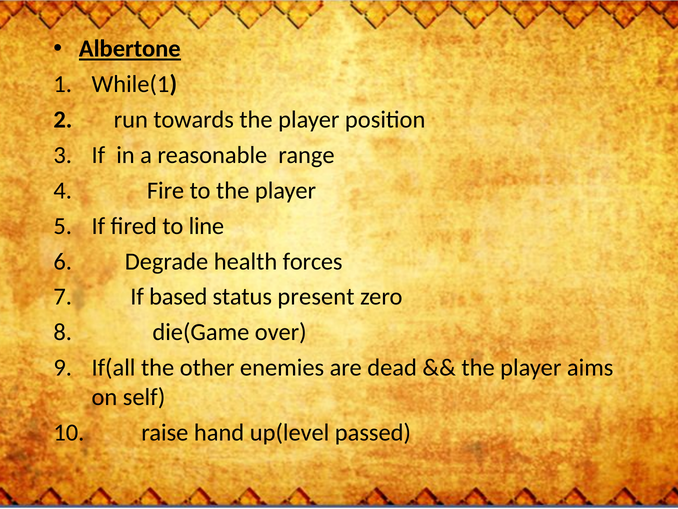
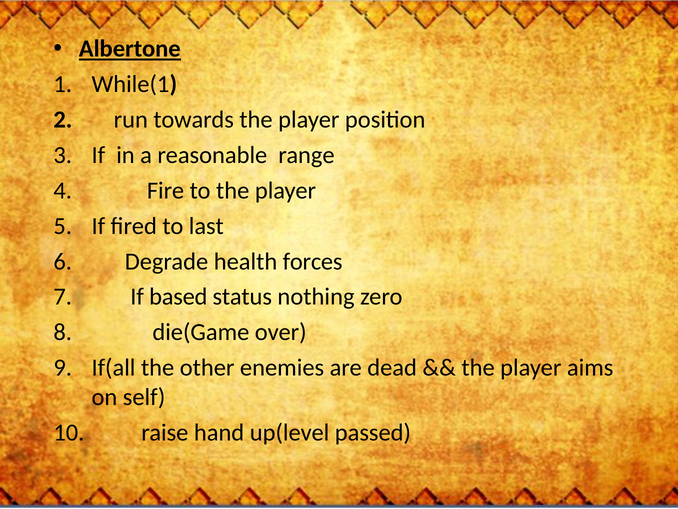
line: line -> last (206, 226)
present: present -> nothing (316, 297)
